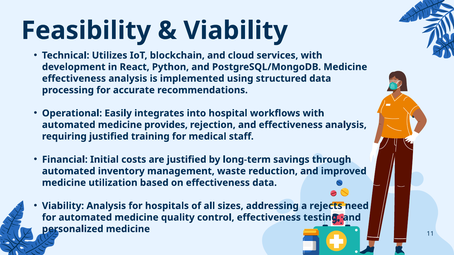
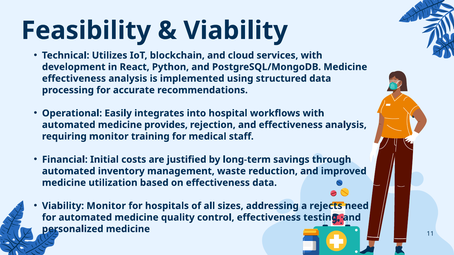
requiring justified: justified -> monitor (109, 137)
Viability Analysis: Analysis -> Monitor (106, 206)
